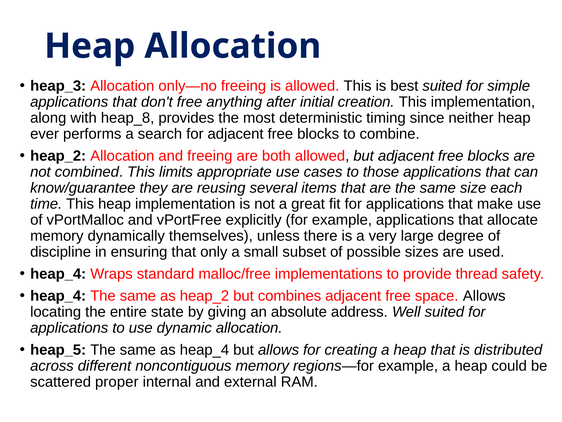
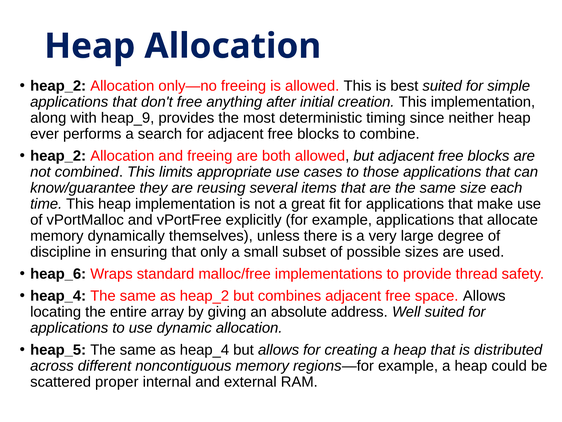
heap_3: heap_3 -> heap_2 (58, 86)
heap_8: heap_8 -> heap_9 (128, 118)
heap_4: heap_4 -> heap_6 (58, 274)
state: state -> array (167, 312)
